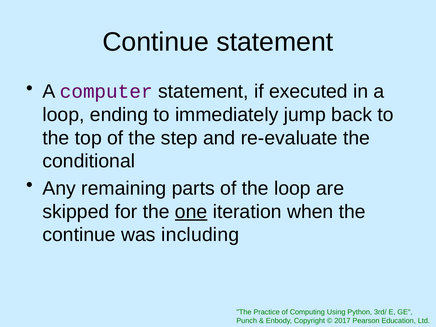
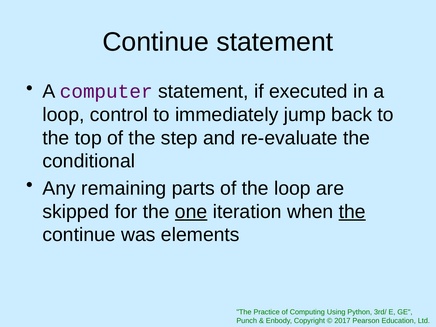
ending: ending -> control (119, 115)
the underline: none -> present (352, 212)
including: including -> elements (200, 235)
